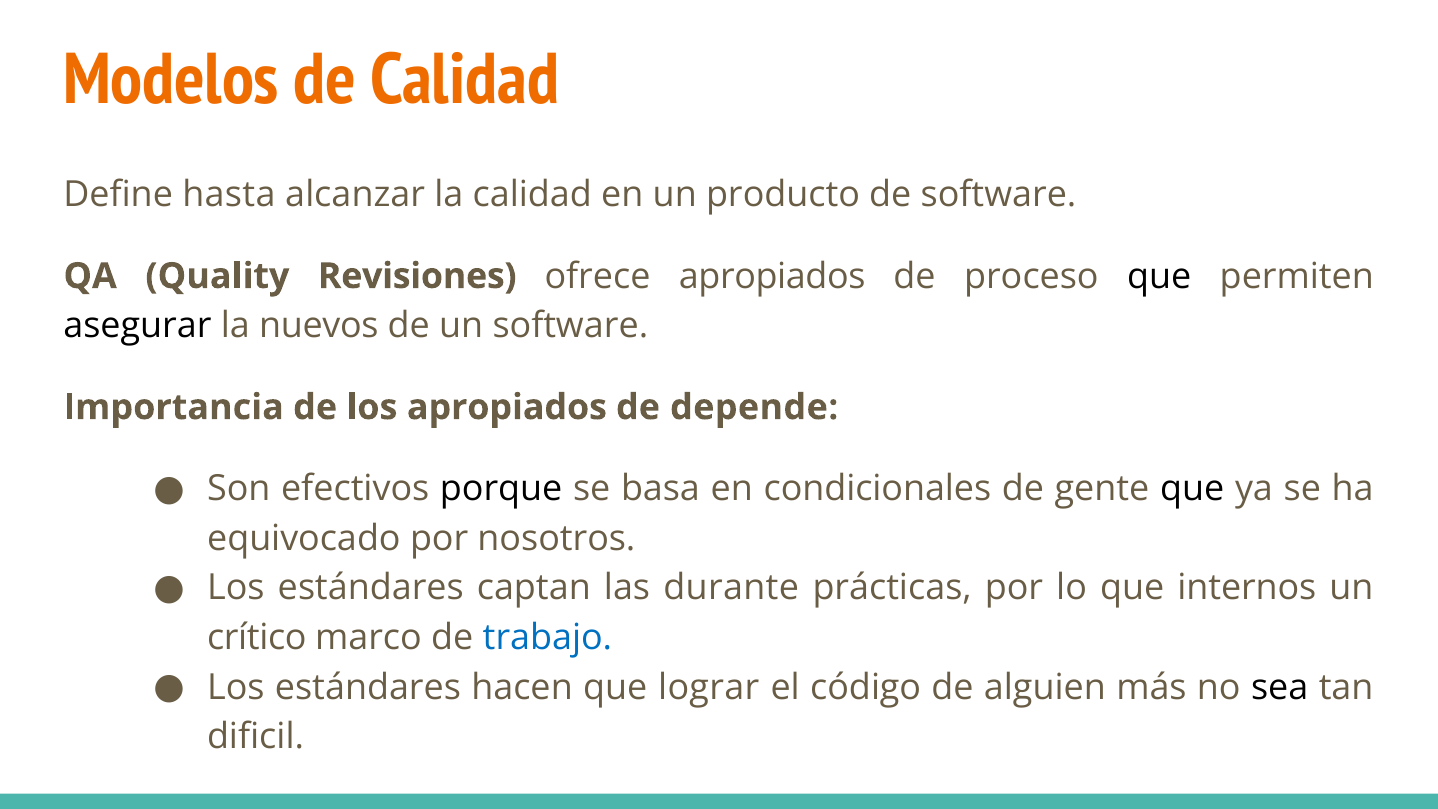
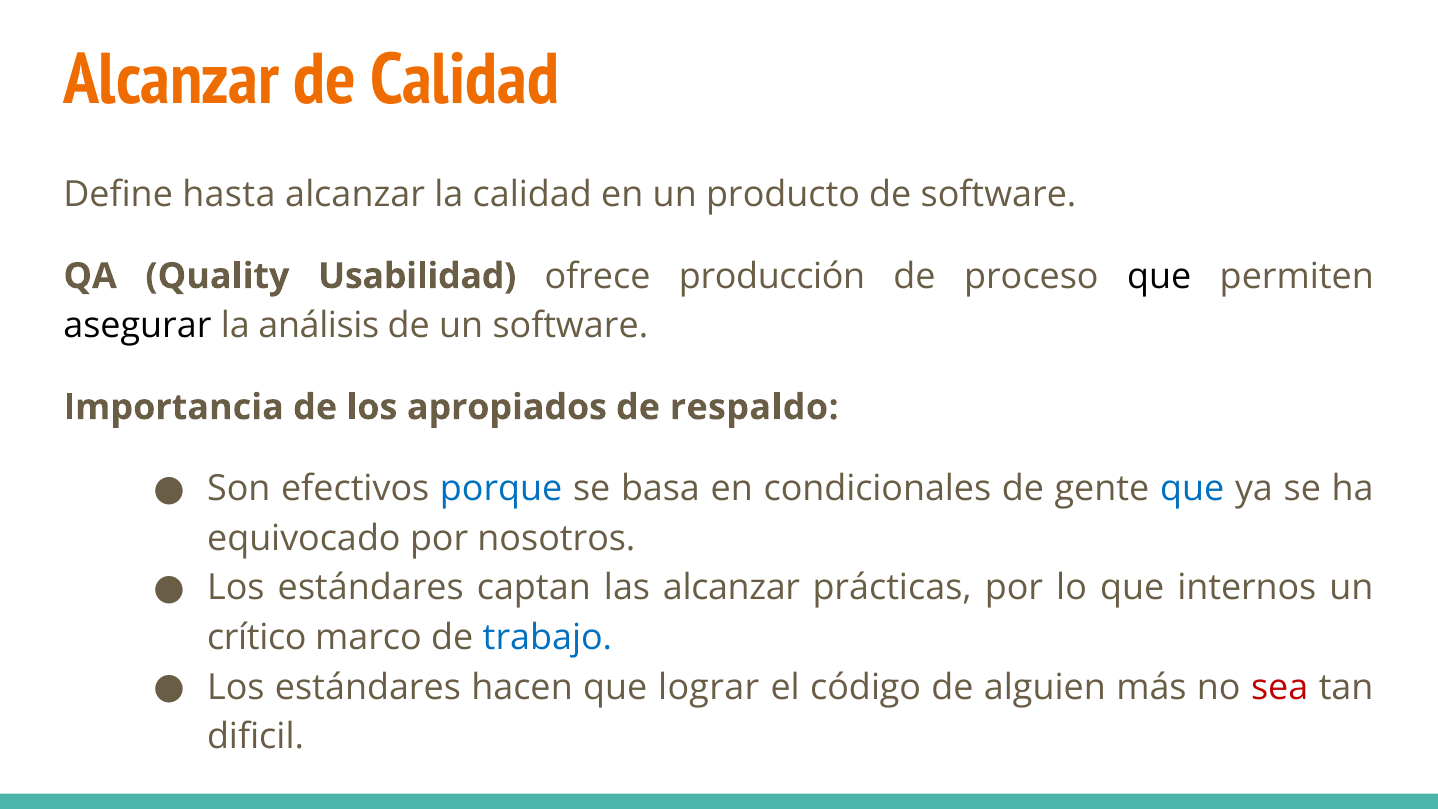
Modelos: Modelos -> Alcanzar (171, 80)
Revisiones: Revisiones -> Usabilidad (417, 276)
ofrece apropiados: apropiados -> producción (772, 276)
nuevos: nuevos -> análisis (319, 326)
depende: depende -> respaldo (754, 407)
porque colour: black -> blue (501, 489)
que colour: black -> blue (1192, 489)
las durante: durante -> alcanzar (732, 588)
sea colour: black -> red (1280, 687)
